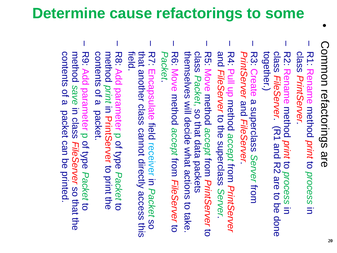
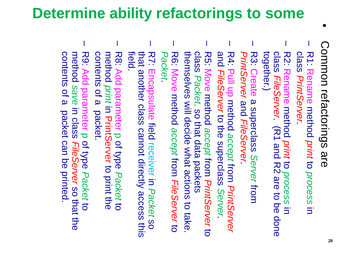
cause: cause -> ability (131, 13)
